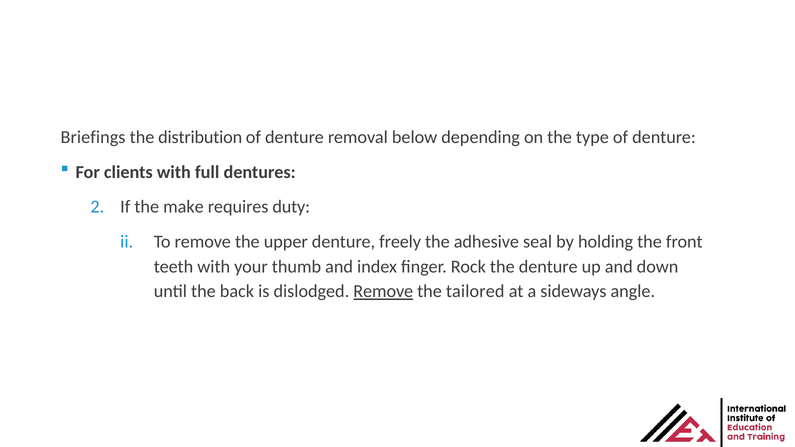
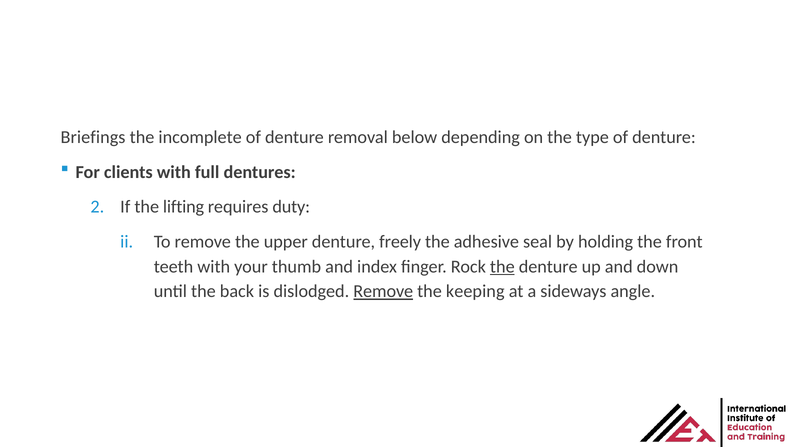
distribution: distribution -> incomplete (200, 137)
make: make -> lifting (184, 207)
the underline: none -> present (502, 267)
tailored: tailored -> keeping (475, 292)
